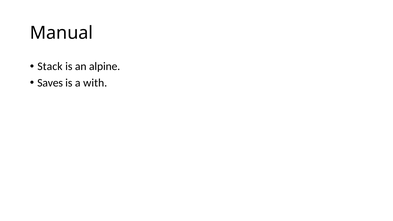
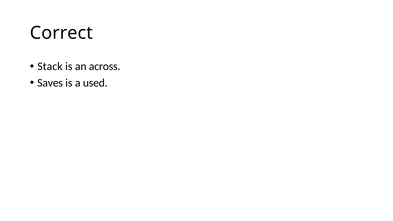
Manual: Manual -> Correct (61, 33)
alpine: alpine -> across (105, 66)
with: with -> used (95, 83)
